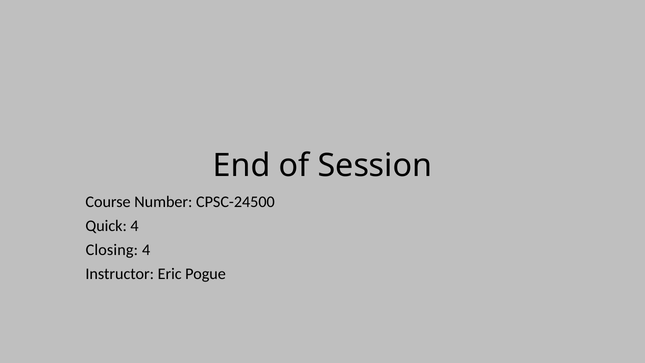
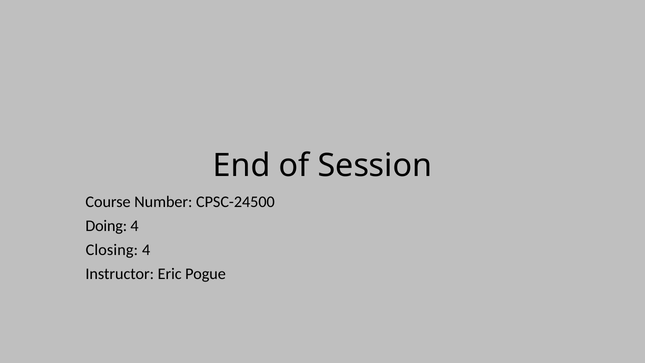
Quick: Quick -> Doing (106, 226)
